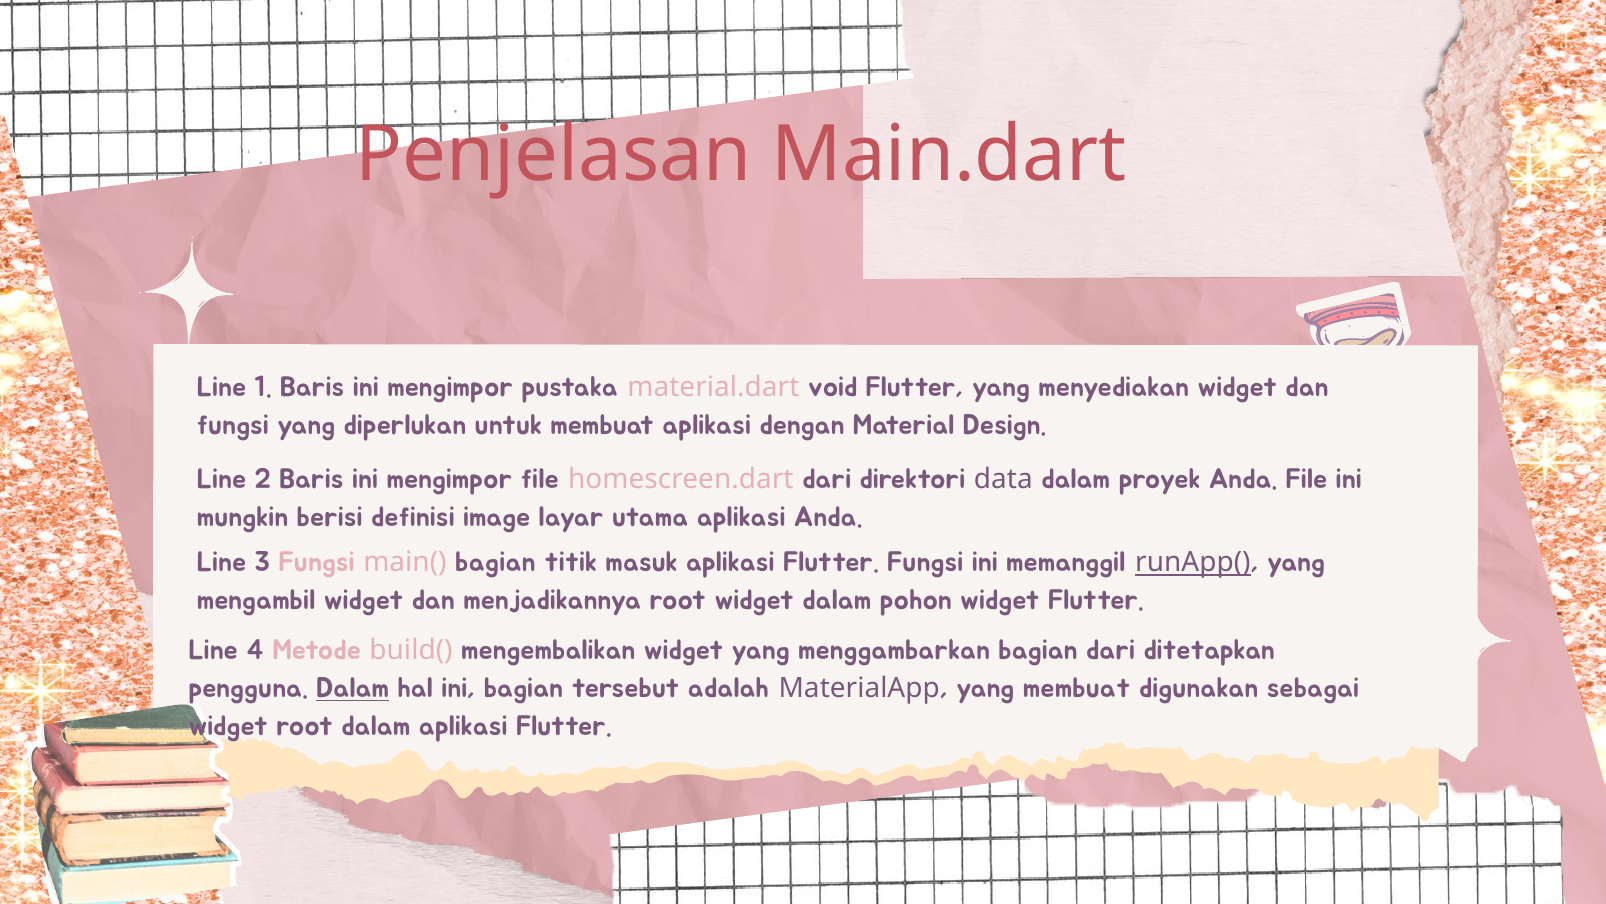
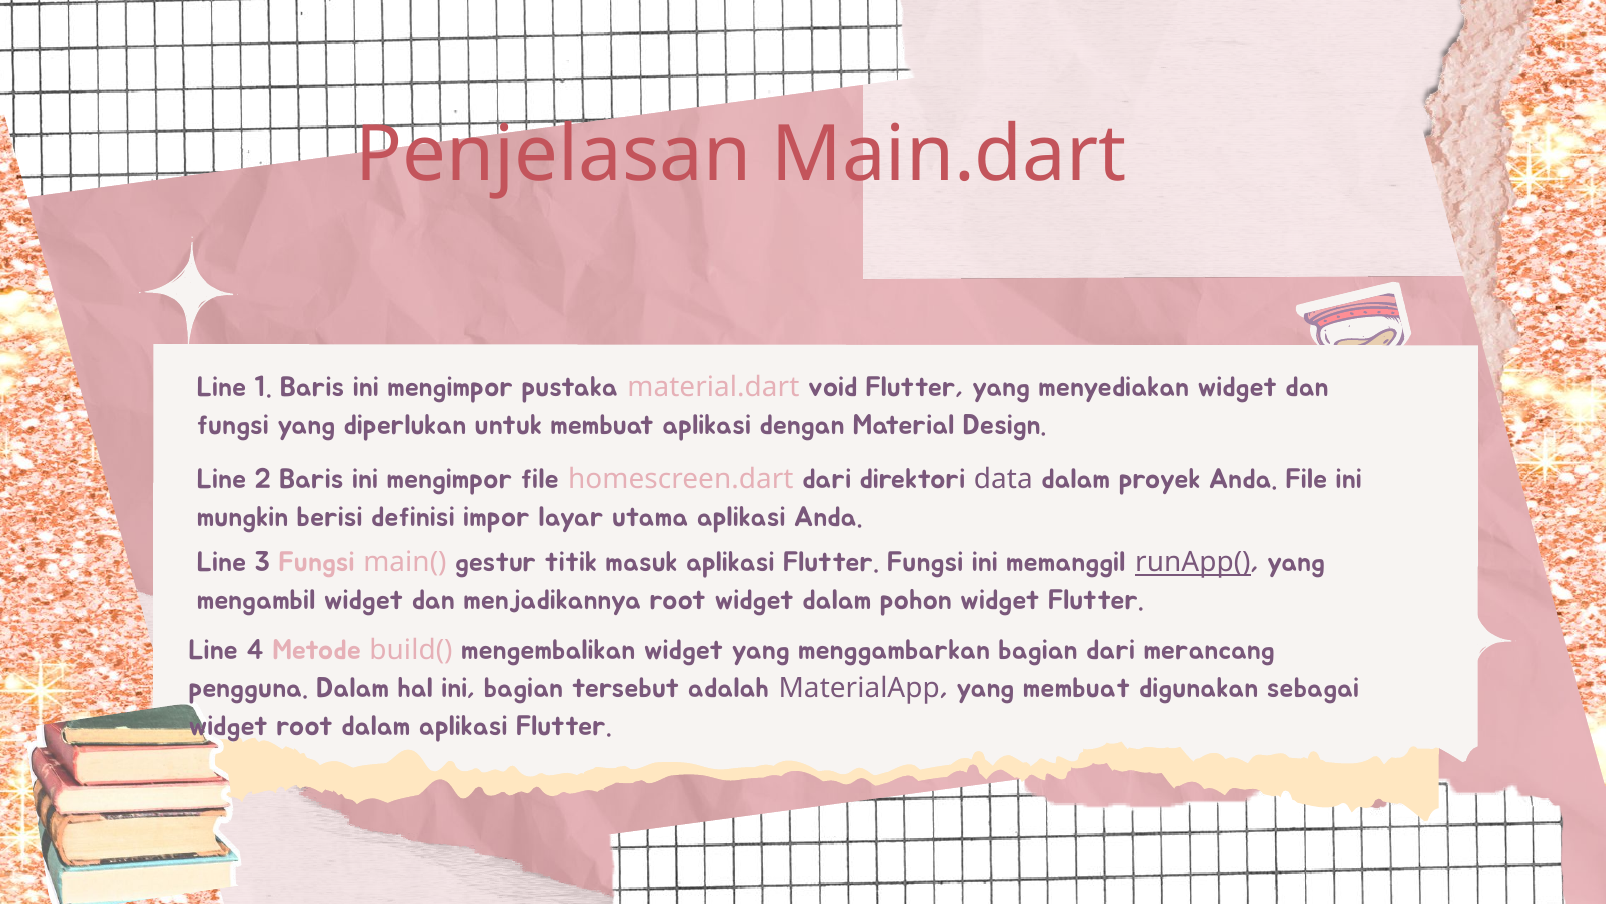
image: image -> impor (497, 517)
main( bagian: bagian -> gestur (496, 562)
ditetapkan: ditetapkan -> merancang (1209, 650)
Dalam underline: present -> none (353, 688)
